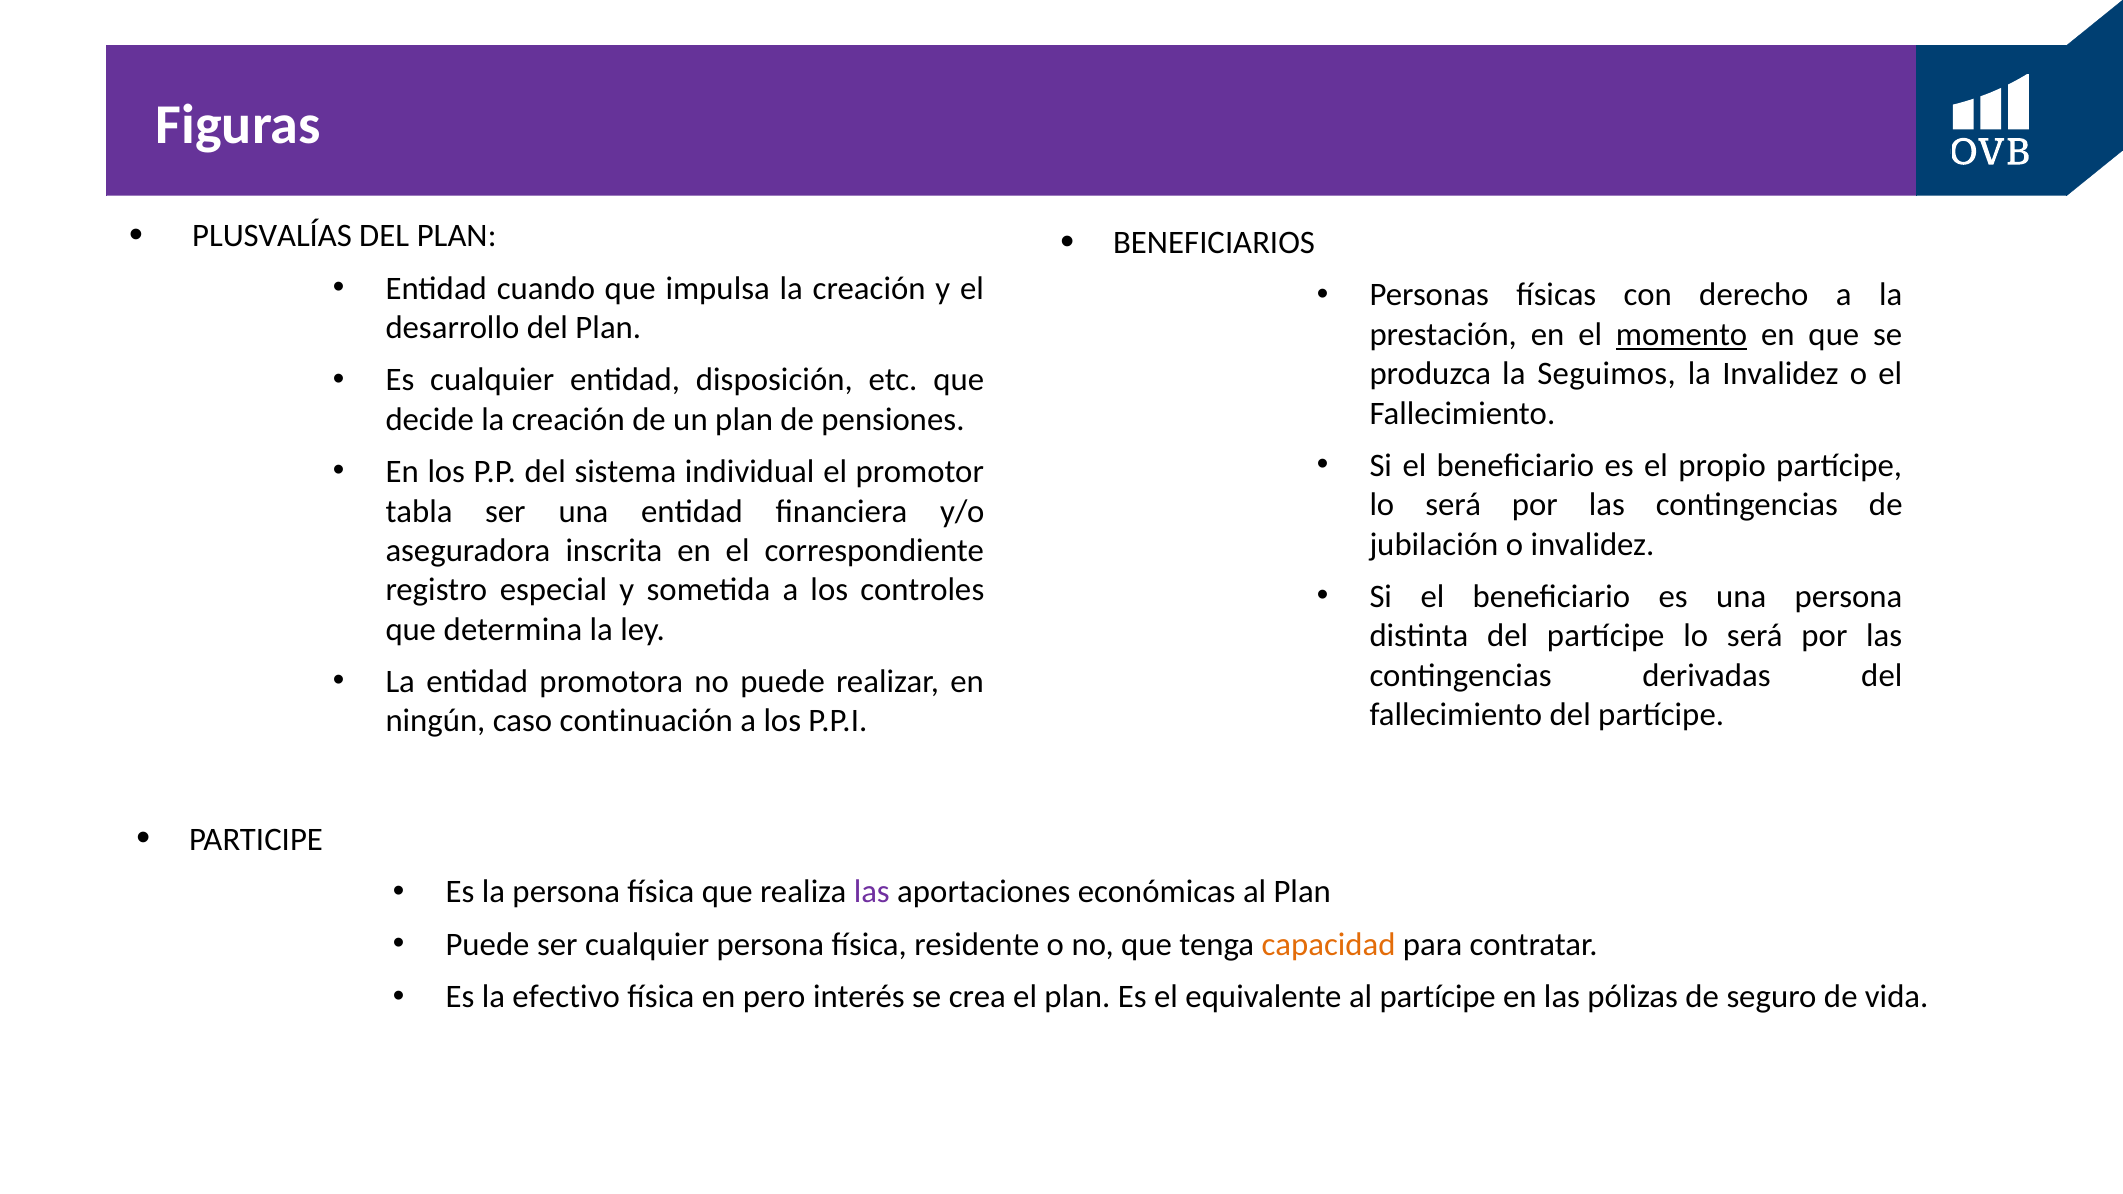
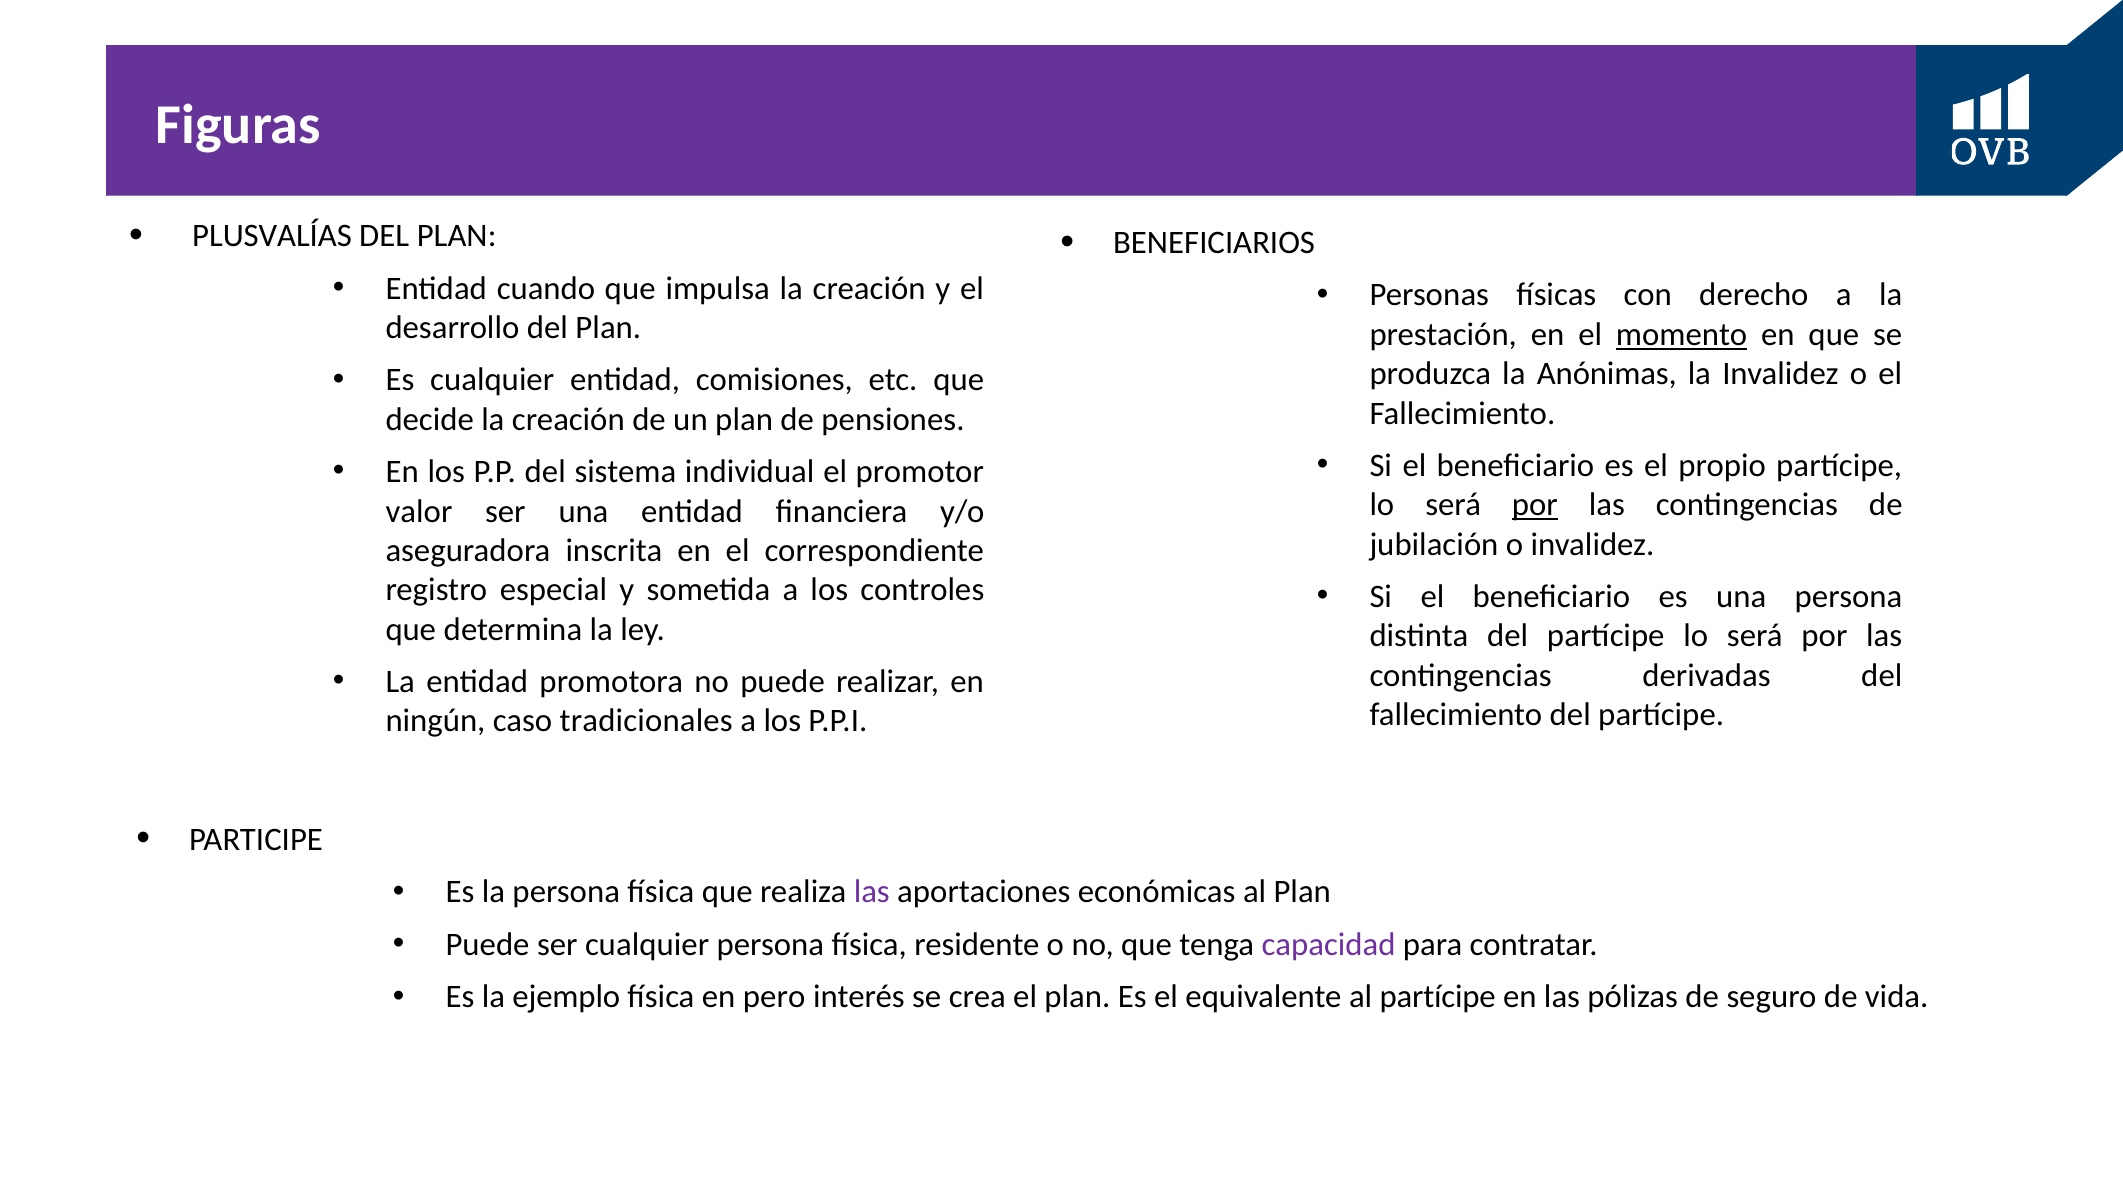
Seguimos: Seguimos -> Anónimas (1607, 374)
disposición: disposición -> comisiones (774, 380)
por underline: none -> present (1535, 505)
tabla: tabla -> valor (419, 511)
continuación: continuación -> tradicionales (646, 721)
capacidad colour: orange -> purple (1329, 944)
efectivo: efectivo -> ejemplo (566, 997)
